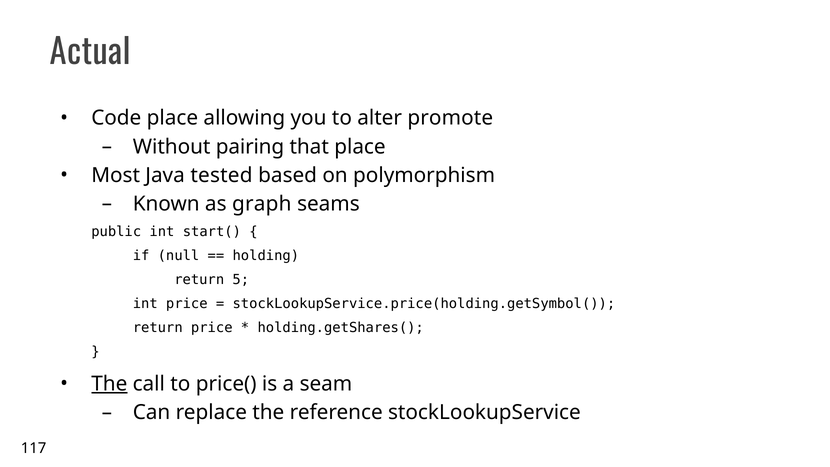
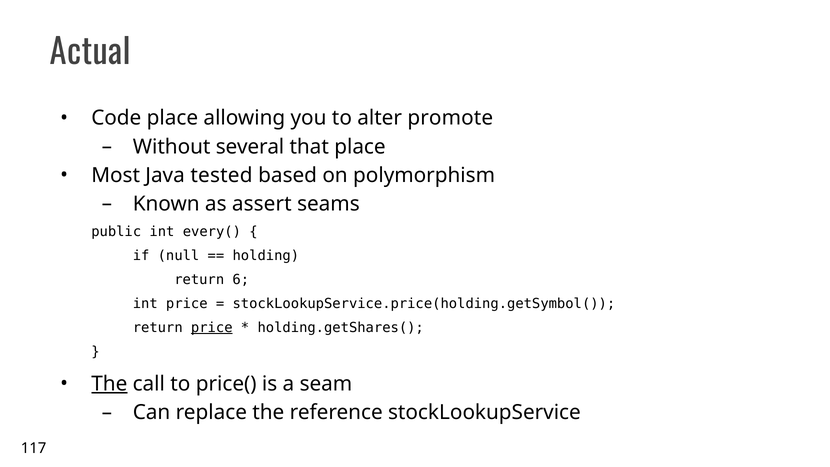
pairing: pairing -> several (250, 147)
graph: graph -> assert (262, 204)
start(: start( -> every( (212, 232)
5: 5 -> 6 (241, 280)
price underline: none -> present (212, 327)
